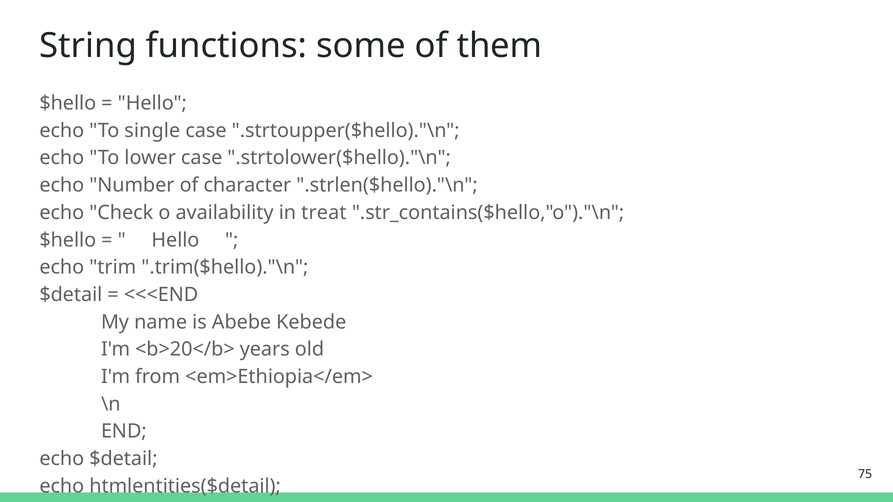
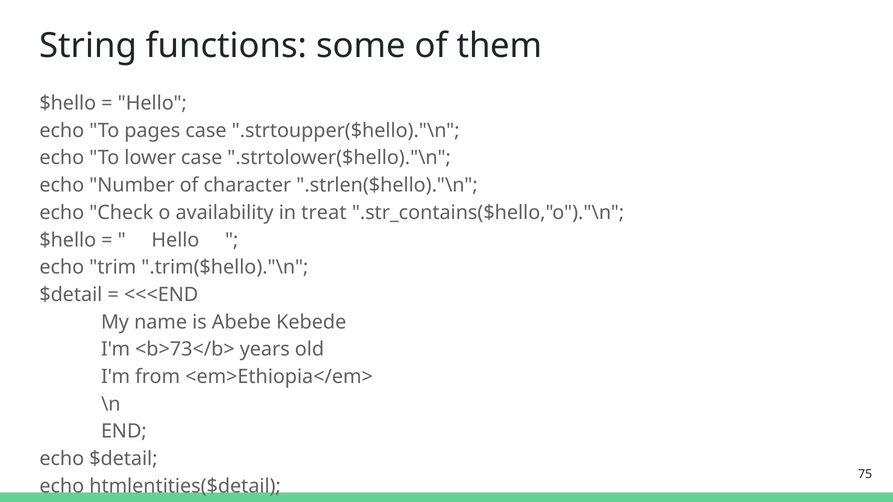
single: single -> pages (152, 131)
<b>20</b>: <b>20</b> -> <b>73</b> (185, 350)
